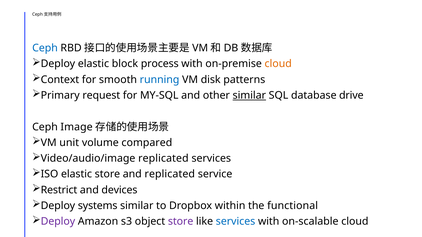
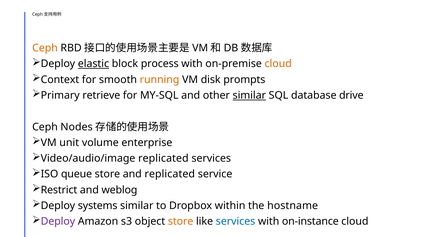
Ceph colour: blue -> orange (45, 48)
elastic underline: none -> present (93, 64)
running colour: blue -> orange (160, 80)
patterns: patterns -> prompts (244, 80)
request: request -> retrieve (101, 95)
Image: Image -> Nodes (77, 127)
compared: compared -> enterprise (147, 143)
ISO elastic: elastic -> queue (77, 174)
devices: devices -> weblog (119, 190)
functional: functional -> hostname (293, 206)
store colour: purple -> orange (181, 222)
on-scalable: on-scalable -> on-instance (310, 222)
